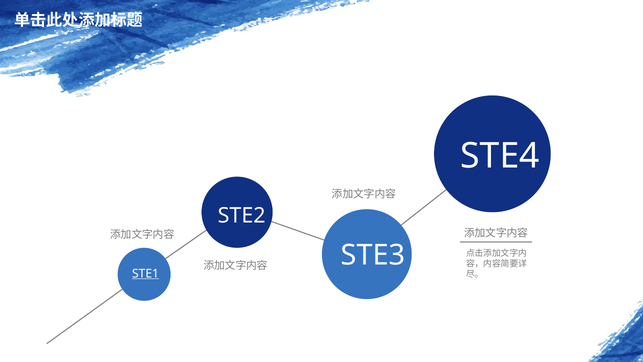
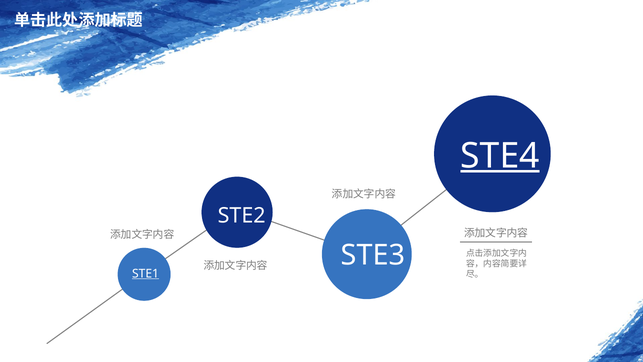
STE4 underline: none -> present (500, 156)
